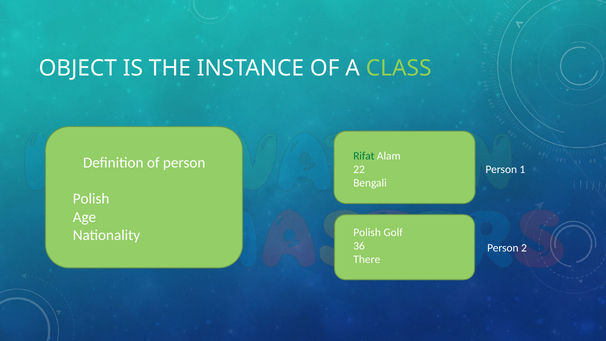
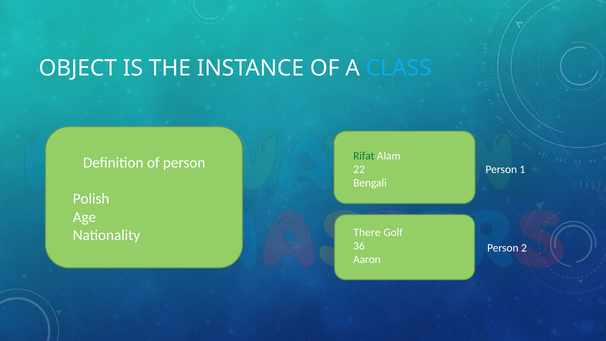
CLASS colour: light green -> light blue (399, 68)
Polish: Polish -> There (367, 232)
There: There -> Aaron (367, 260)
